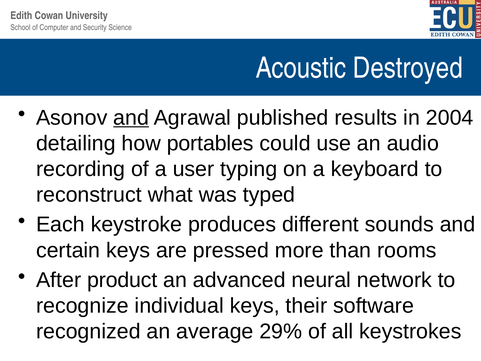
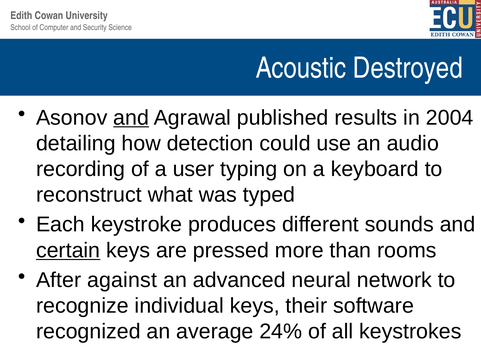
portables: portables -> detection (210, 143)
certain underline: none -> present (68, 250)
product: product -> against (122, 280)
29%: 29% -> 24% (281, 331)
